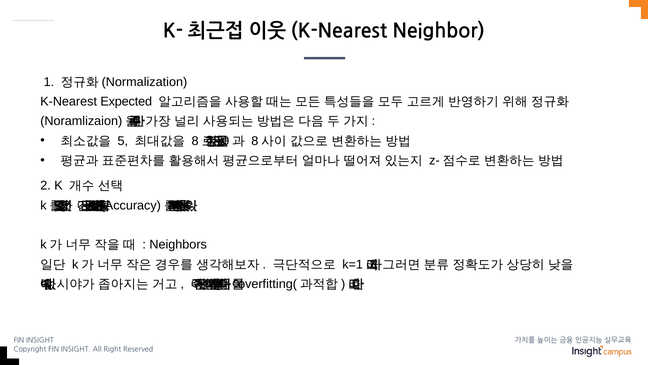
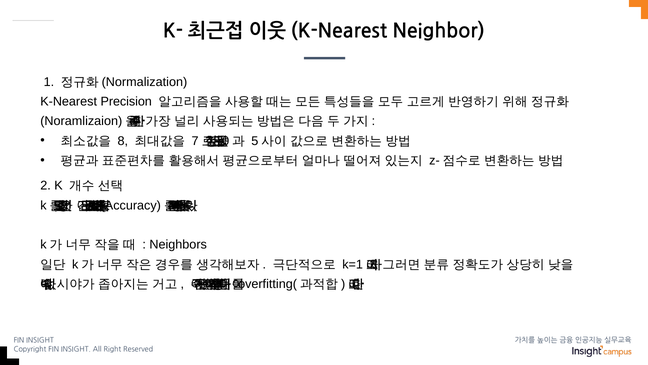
Expected: Expected -> Precision (126, 101)
5: 5 -> 8 (123, 141)
8: 8 -> 7 (195, 141)
8: 8 -> 5 (255, 141)
